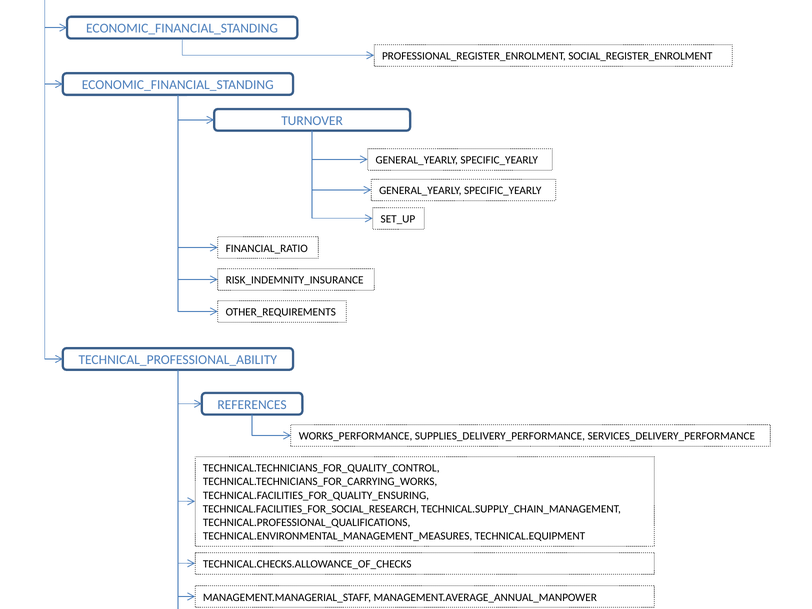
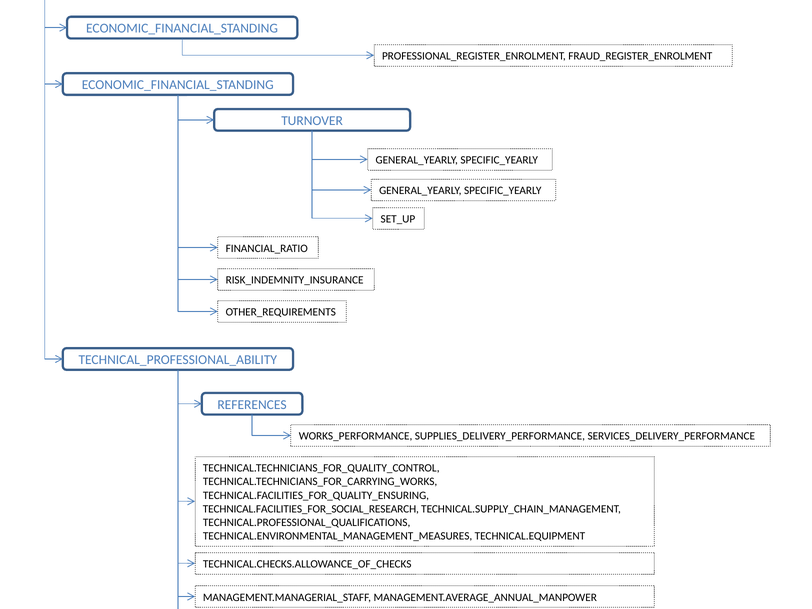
SOCIAL_REGISTER_ENROLMENT: SOCIAL_REGISTER_ENROLMENT -> FRAUD_REGISTER_ENROLMENT (640, 56)
